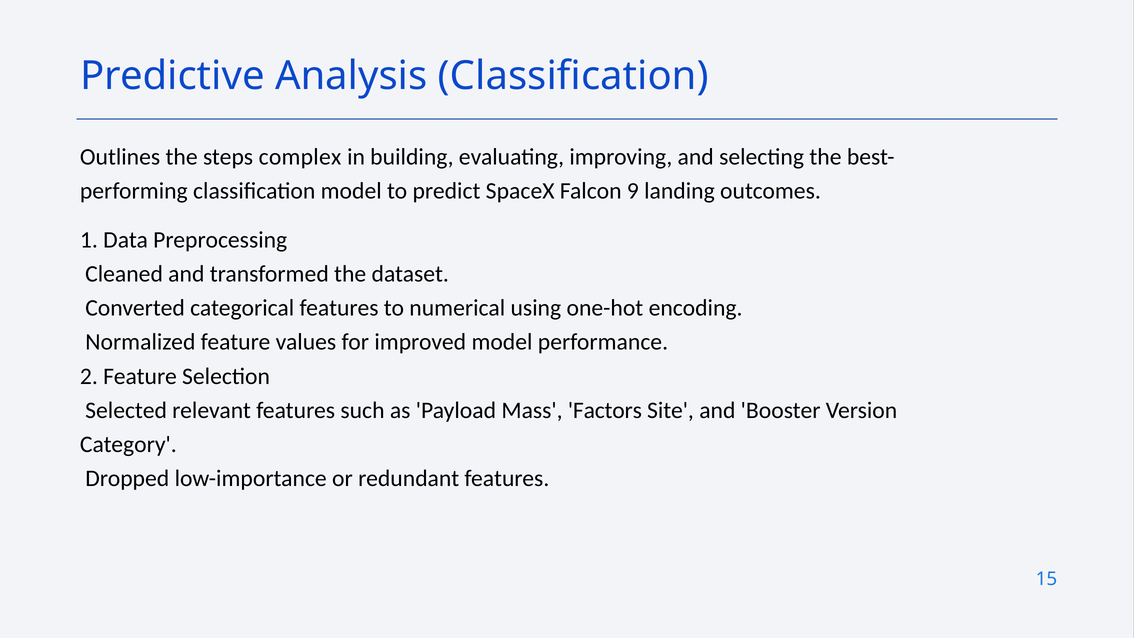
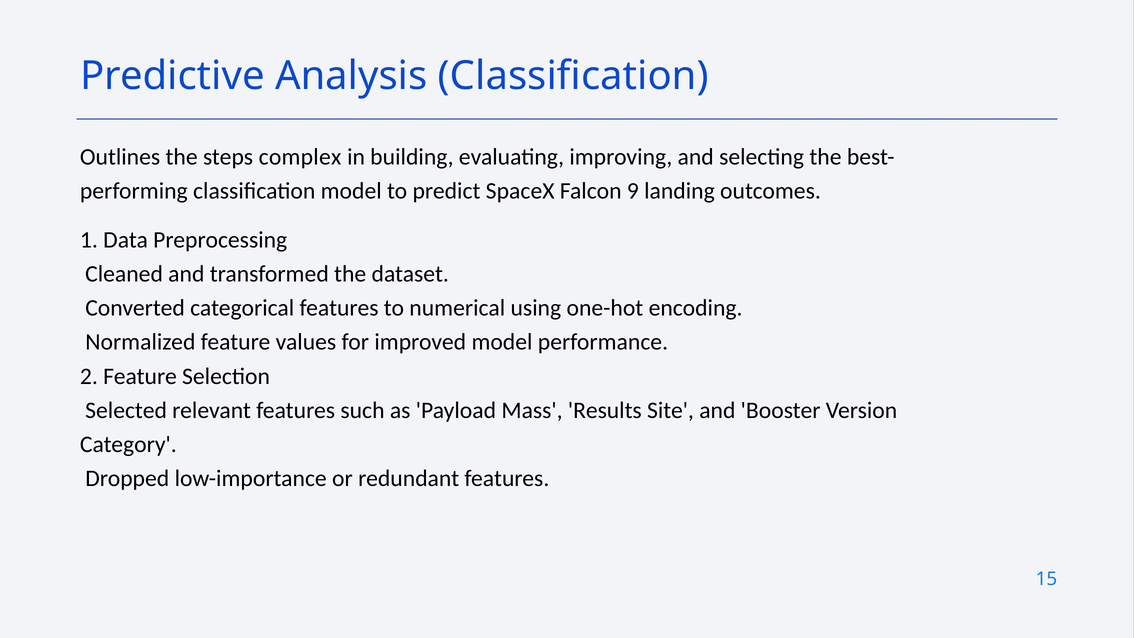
Factors: Factors -> Results (605, 410)
